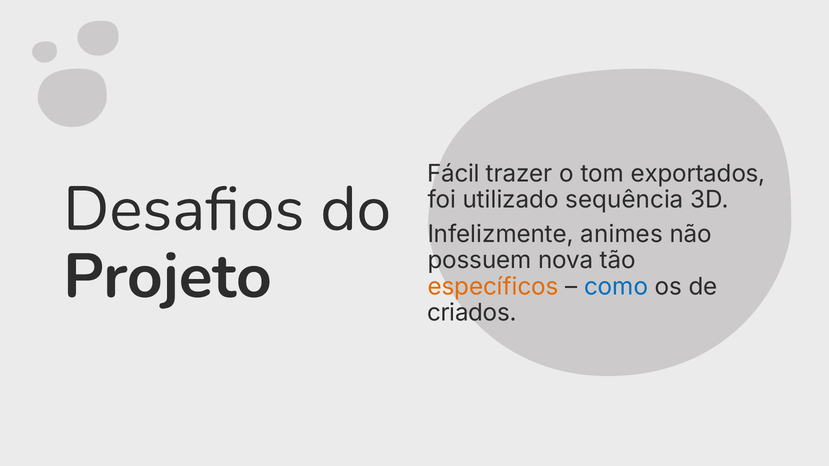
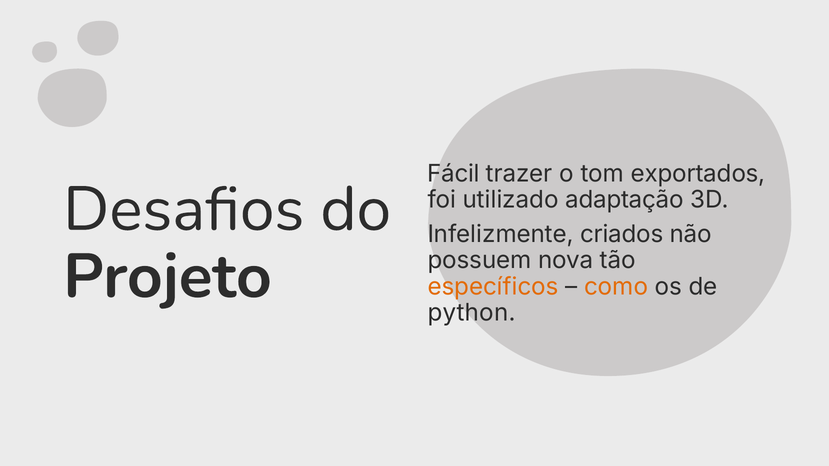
sequência: sequência -> adaptação (625, 200)
animes: animes -> criados (622, 235)
como colour: blue -> orange (616, 287)
criados: criados -> python (472, 313)
